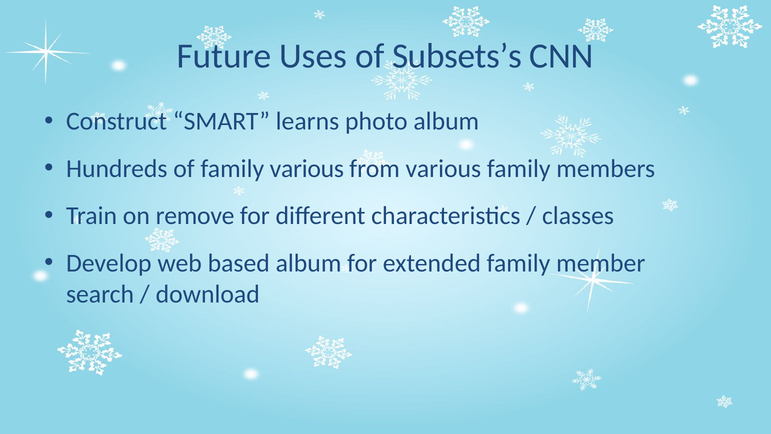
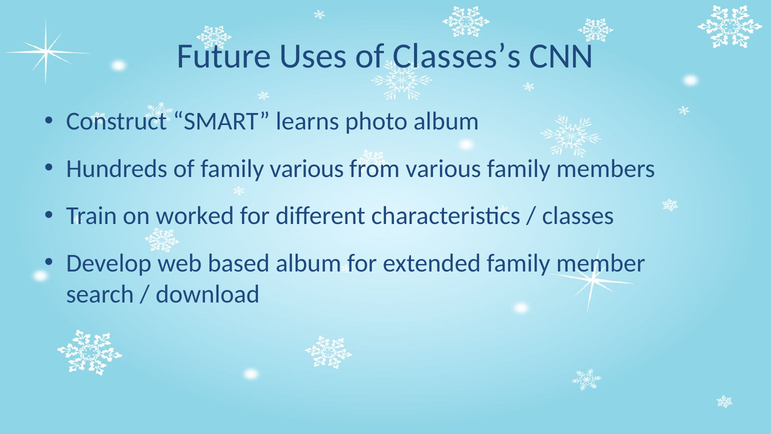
Subsets’s: Subsets’s -> Classes’s (457, 56)
remove: remove -> worked (195, 216)
